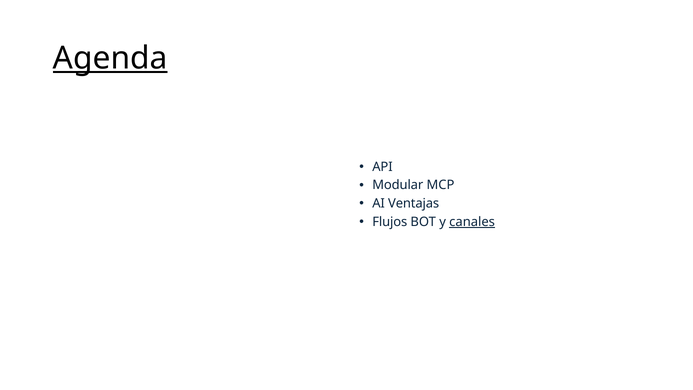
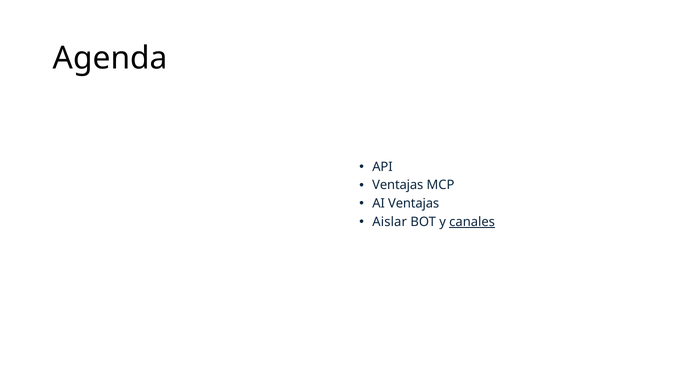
Agenda underline: present -> none (110, 58)
Modular: Modular -> Ventajas (398, 185)
Flujos: Flujos -> Aislar (390, 222)
